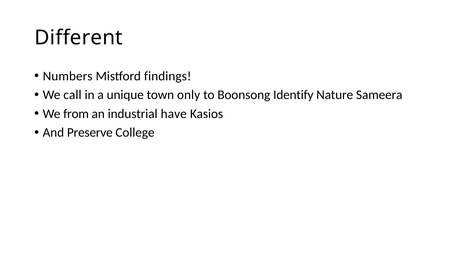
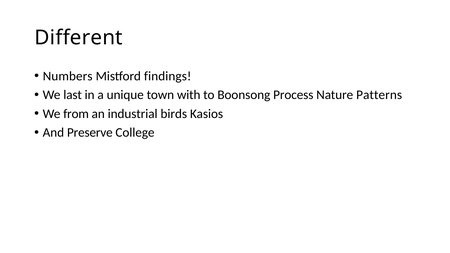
call: call -> last (73, 95)
only: only -> with (189, 95)
Identify: Identify -> Process (293, 95)
Sameera: Sameera -> Patterns (379, 95)
have: have -> birds (174, 114)
